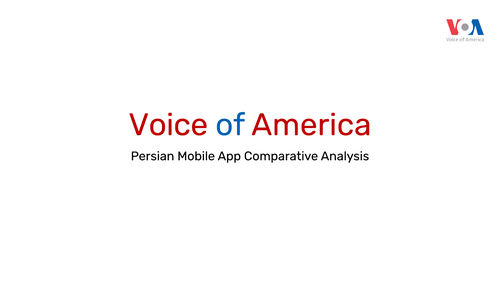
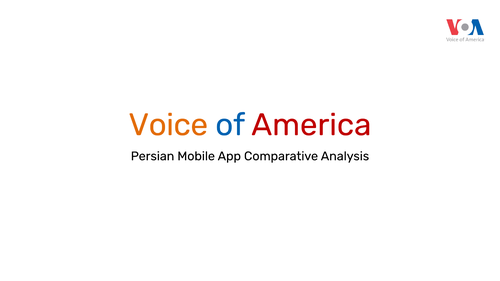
Voice colour: red -> orange (168, 125)
